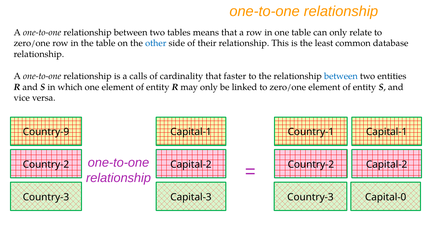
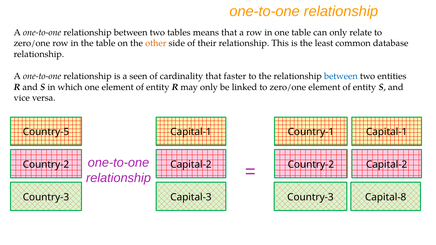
other colour: blue -> orange (156, 43)
calls: calls -> seen (138, 76)
Country-9: Country-9 -> Country-5 (46, 132)
Capital-0: Capital-0 -> Capital-8 (386, 197)
